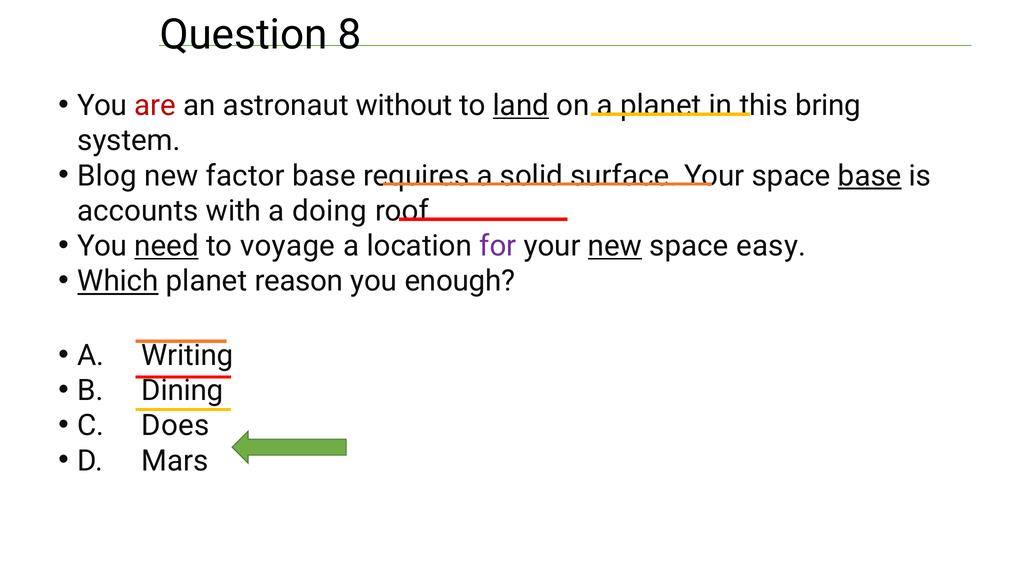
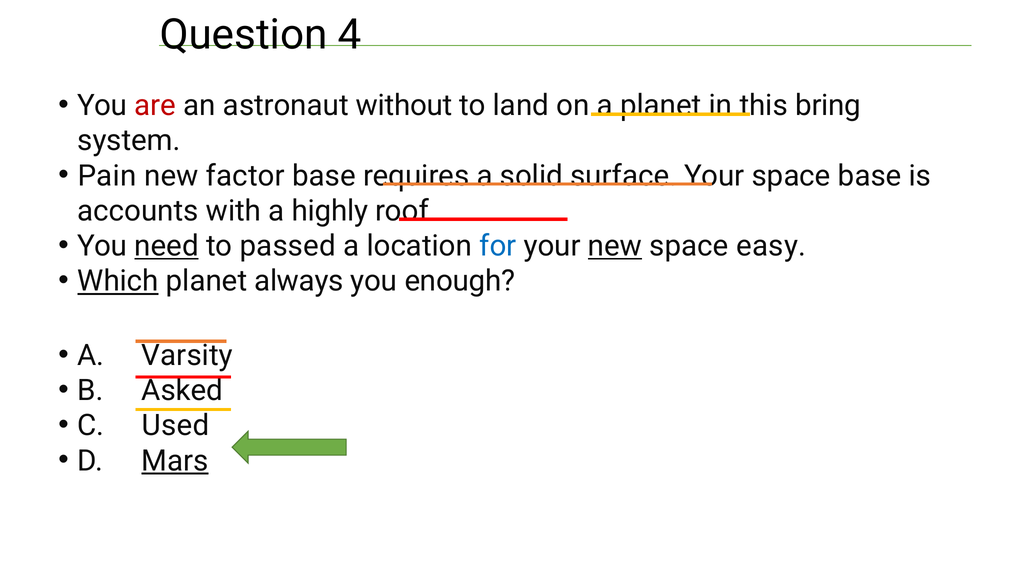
8: 8 -> 4 (350, 35)
land underline: present -> none (521, 106)
Blog: Blog -> Pain (107, 176)
base underline: present -> none (870, 176)
doing: doing -> highly (330, 211)
voyage: voyage -> passed (288, 246)
for colour: purple -> blue (498, 246)
reason: reason -> always (299, 281)
Writing: Writing -> Varsity (187, 356)
Dining: Dining -> Asked (182, 391)
Does: Does -> Used (175, 426)
Mars underline: none -> present (175, 461)
